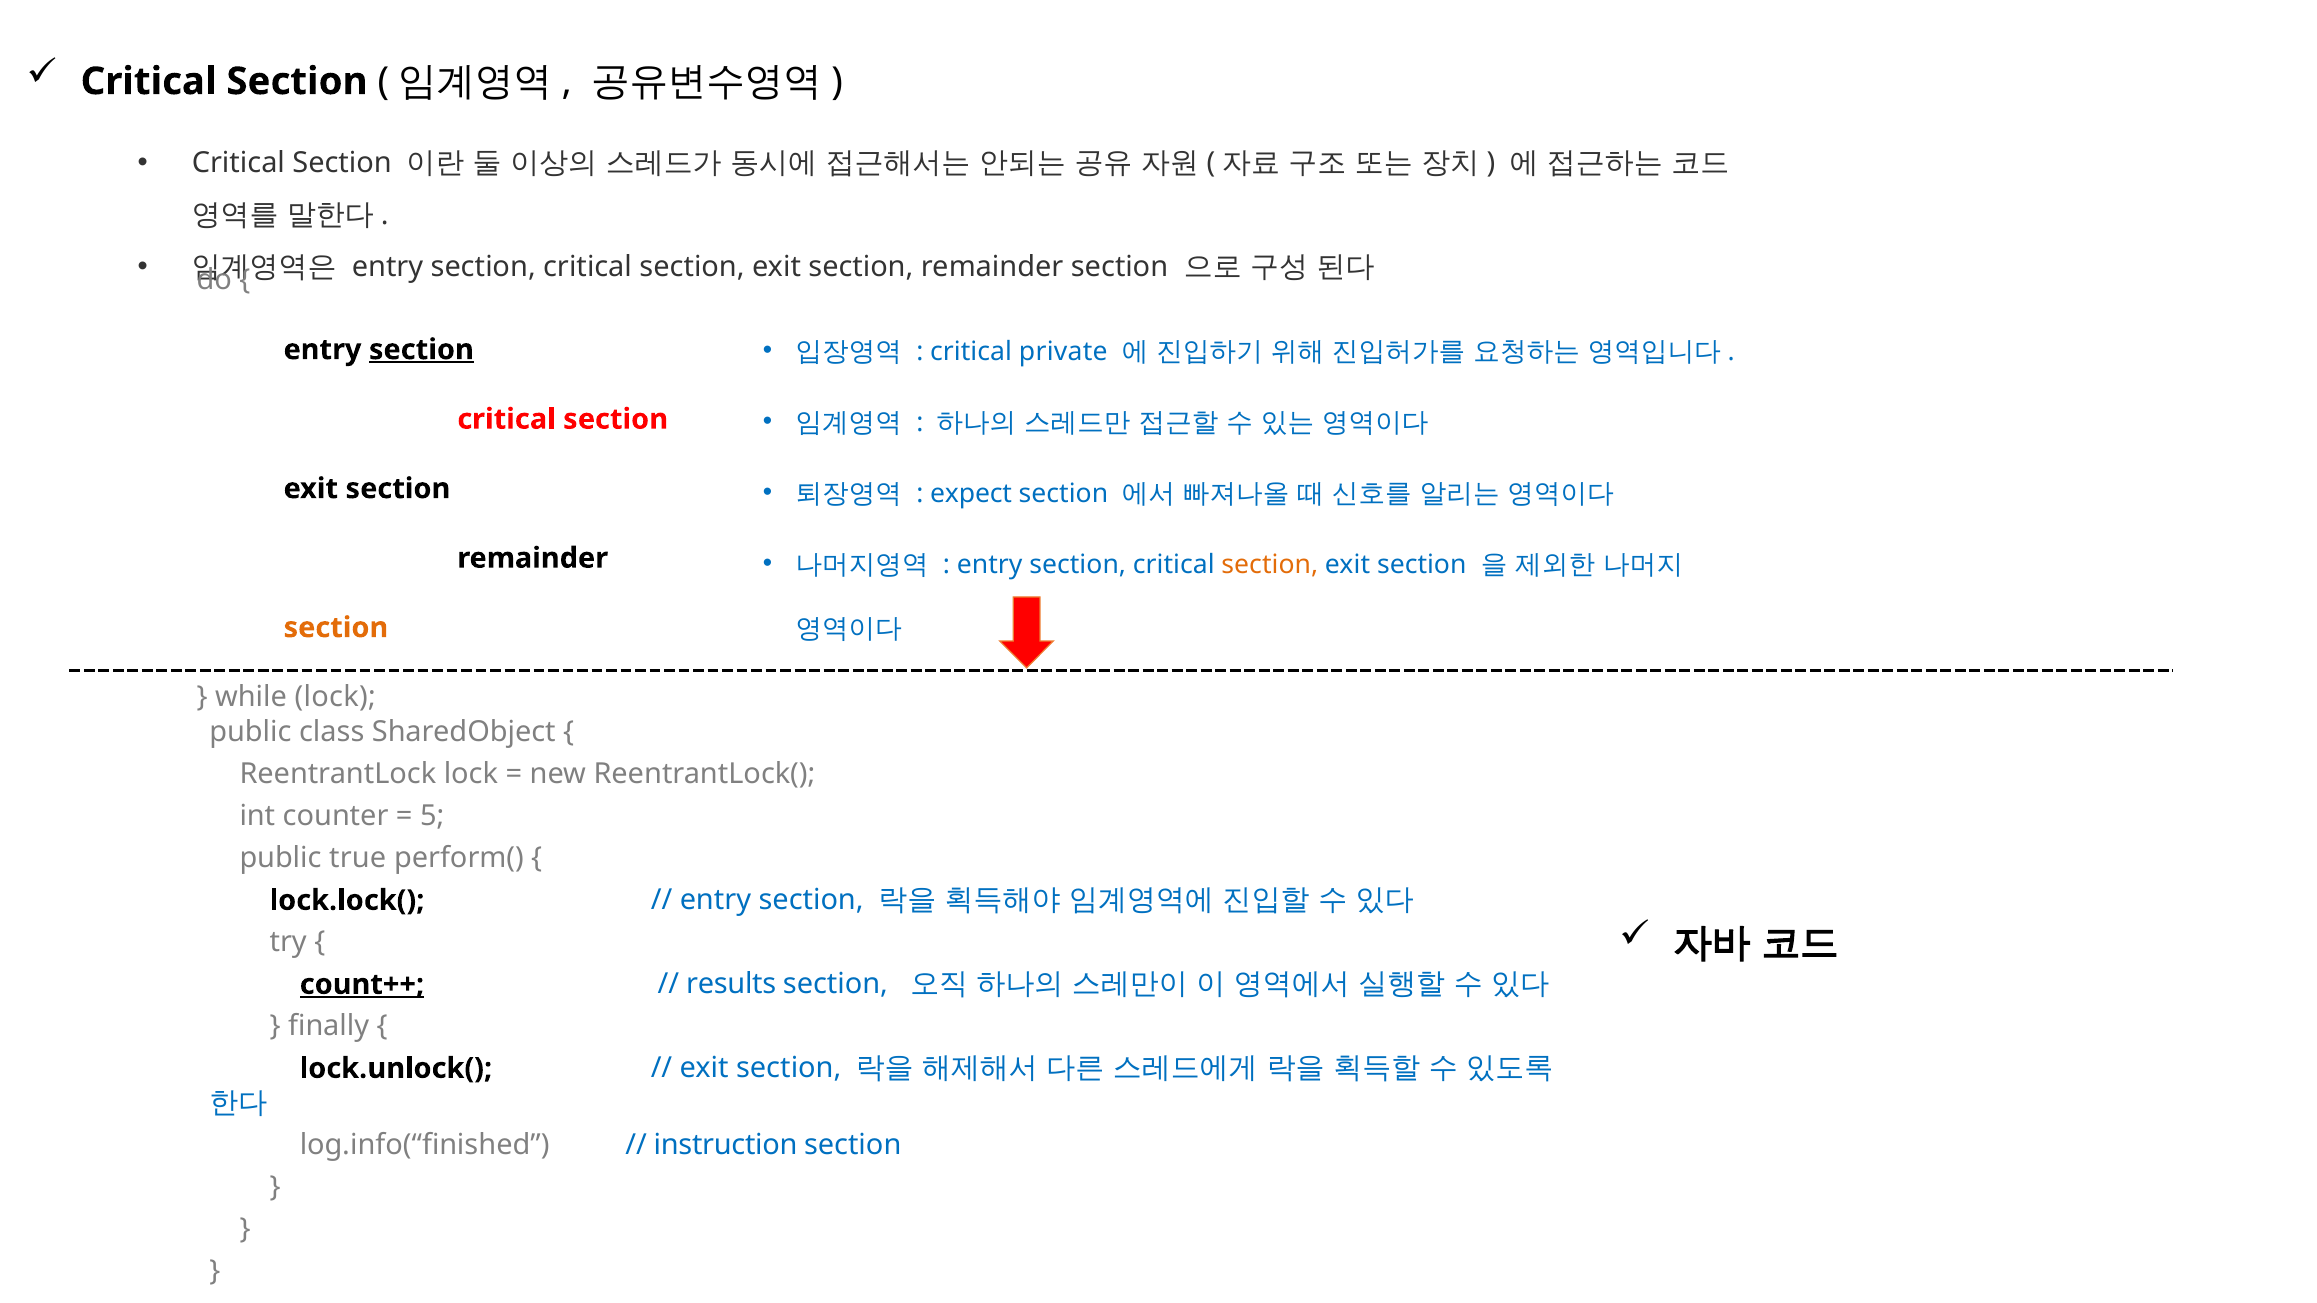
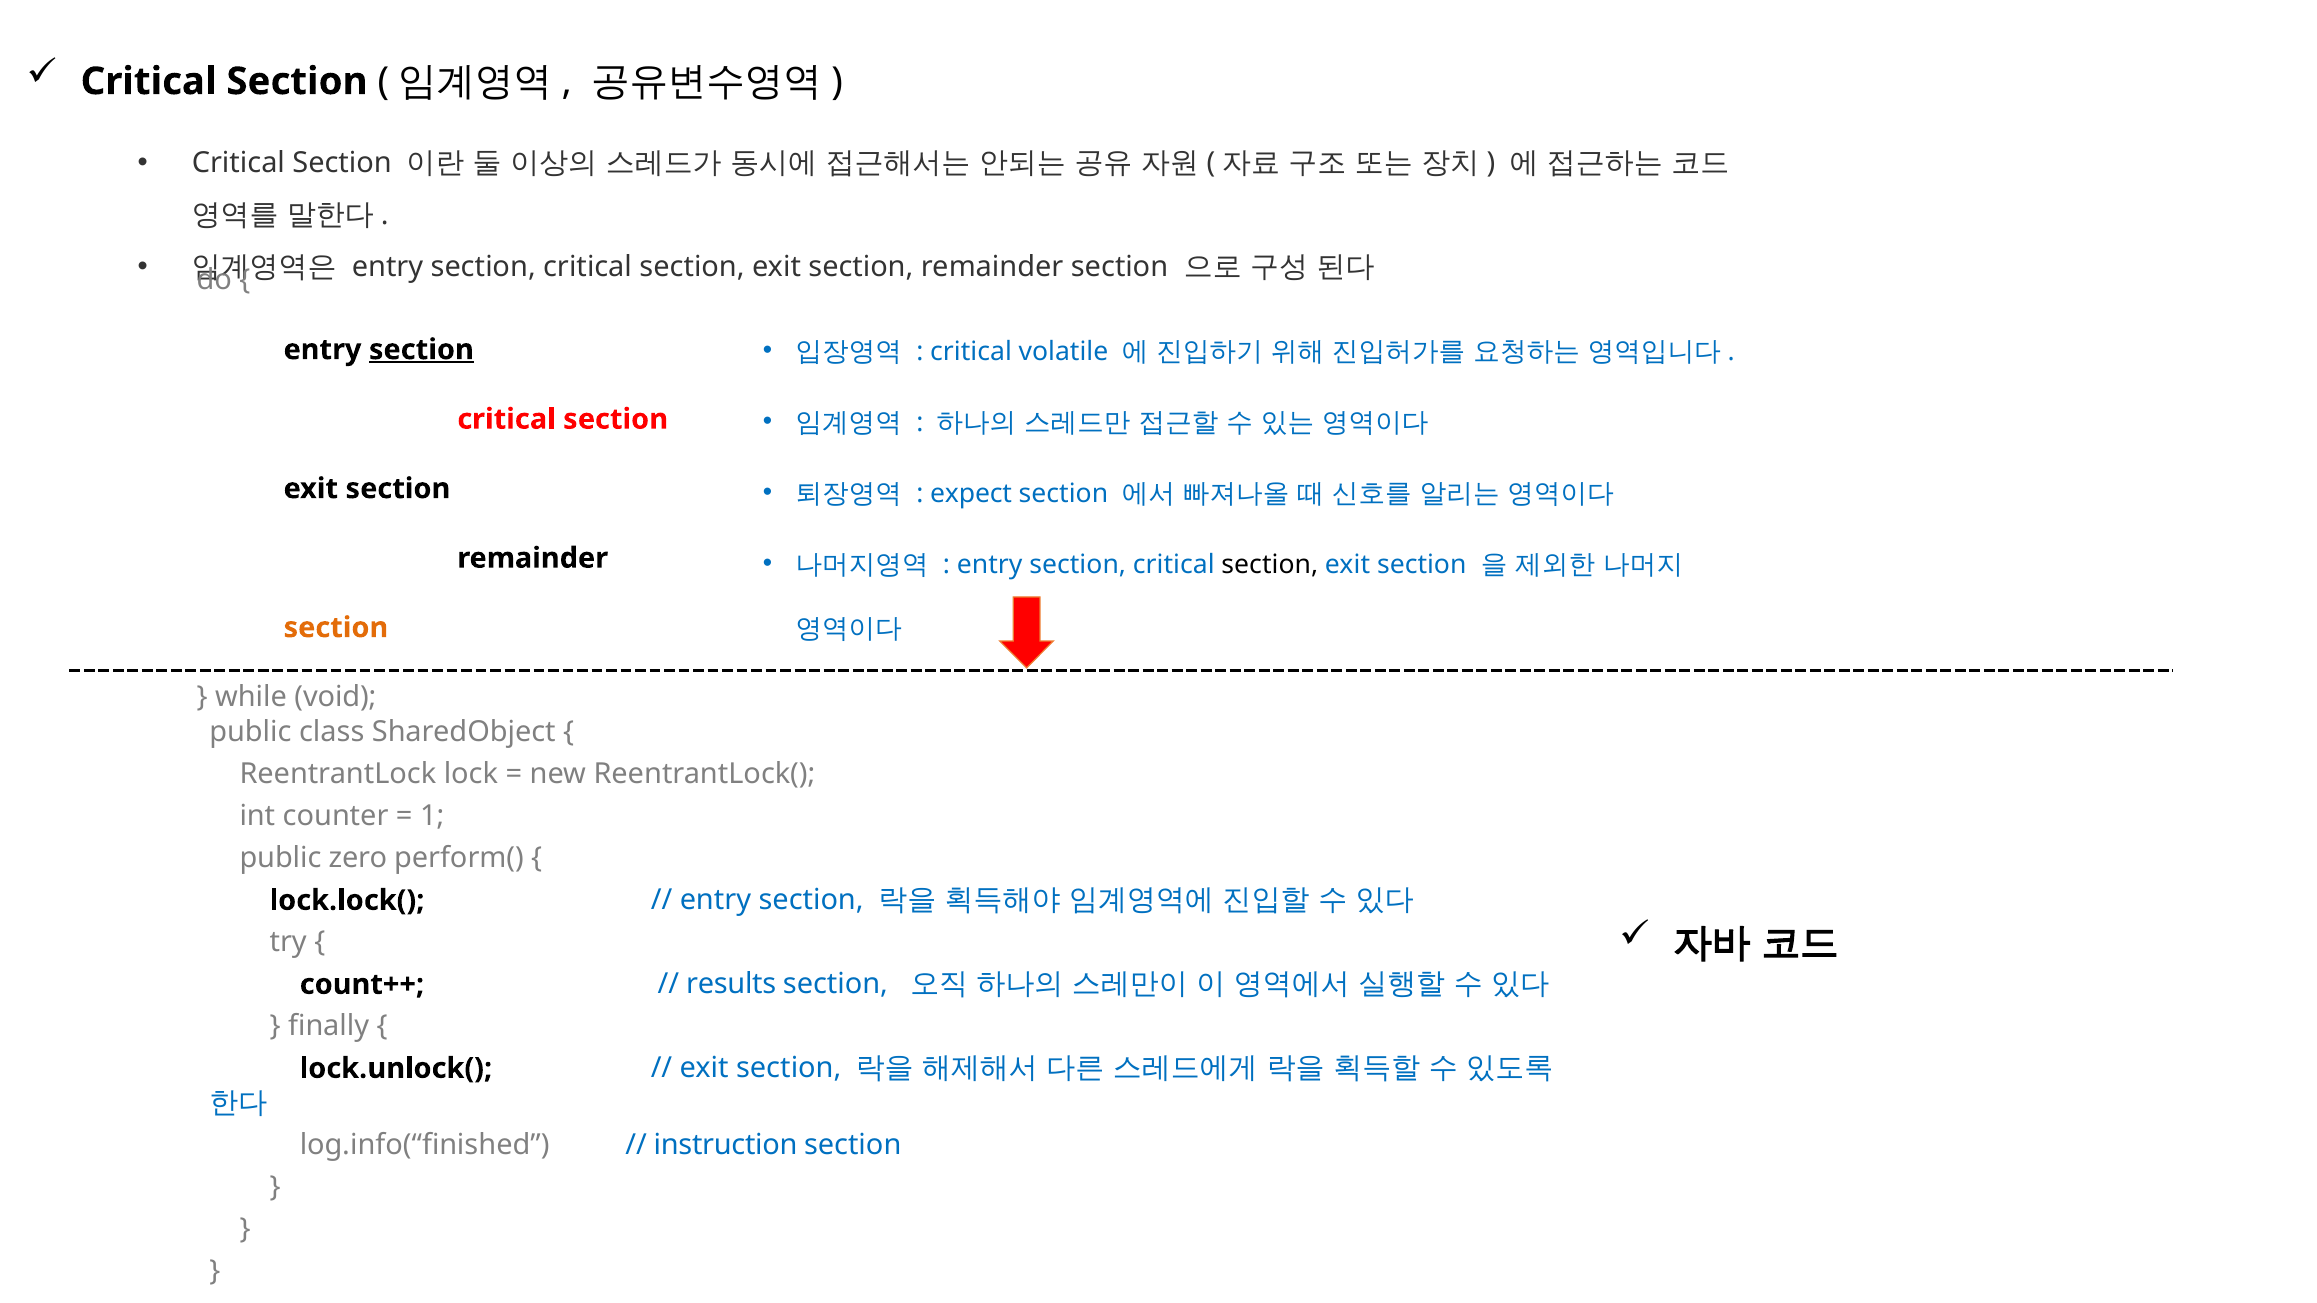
private: private -> volatile (1063, 352)
section colour: orange -> black (1270, 565)
while lock: lock -> void (335, 697)
5: 5 -> 1 (432, 817)
true: true -> zero (358, 859)
count++ underline: present -> none (362, 985)
